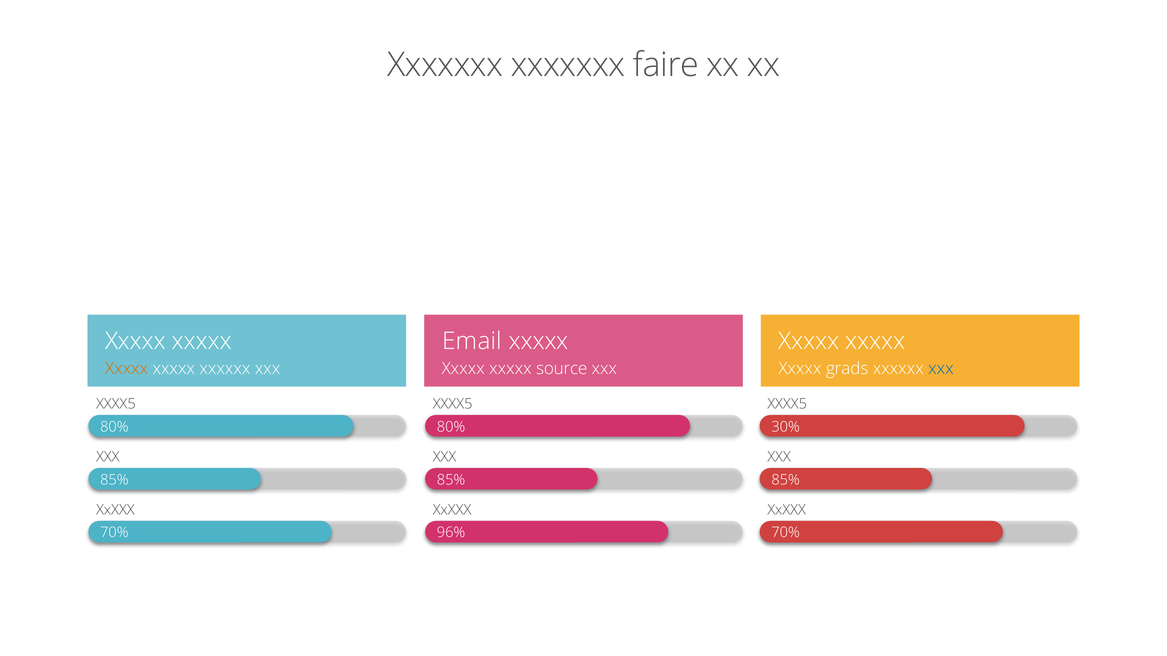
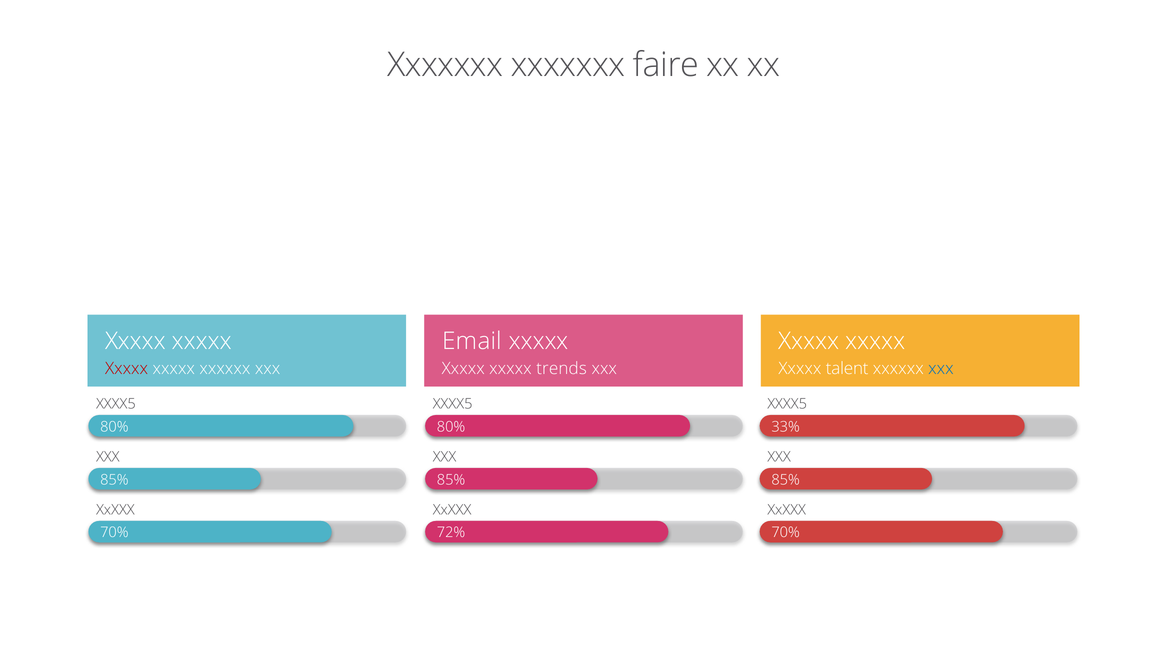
Xxxxx colour: orange -> red (127, 369)
source: source -> trends (562, 369)
grads: grads -> talent (847, 369)
30%: 30% -> 33% (786, 427)
96%: 96% -> 72% (451, 533)
